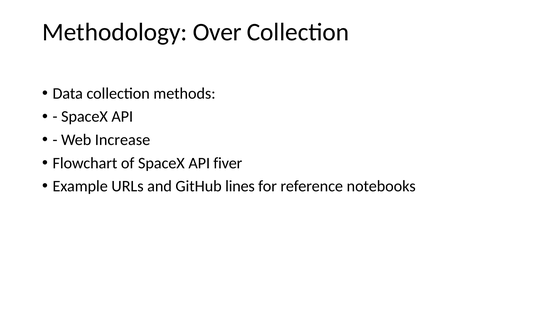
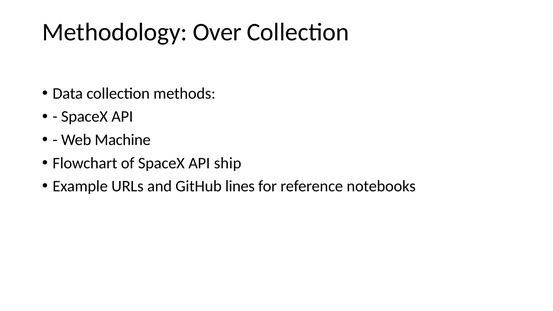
Increase: Increase -> Machine (123, 140)
fiver: fiver -> ship (228, 163)
